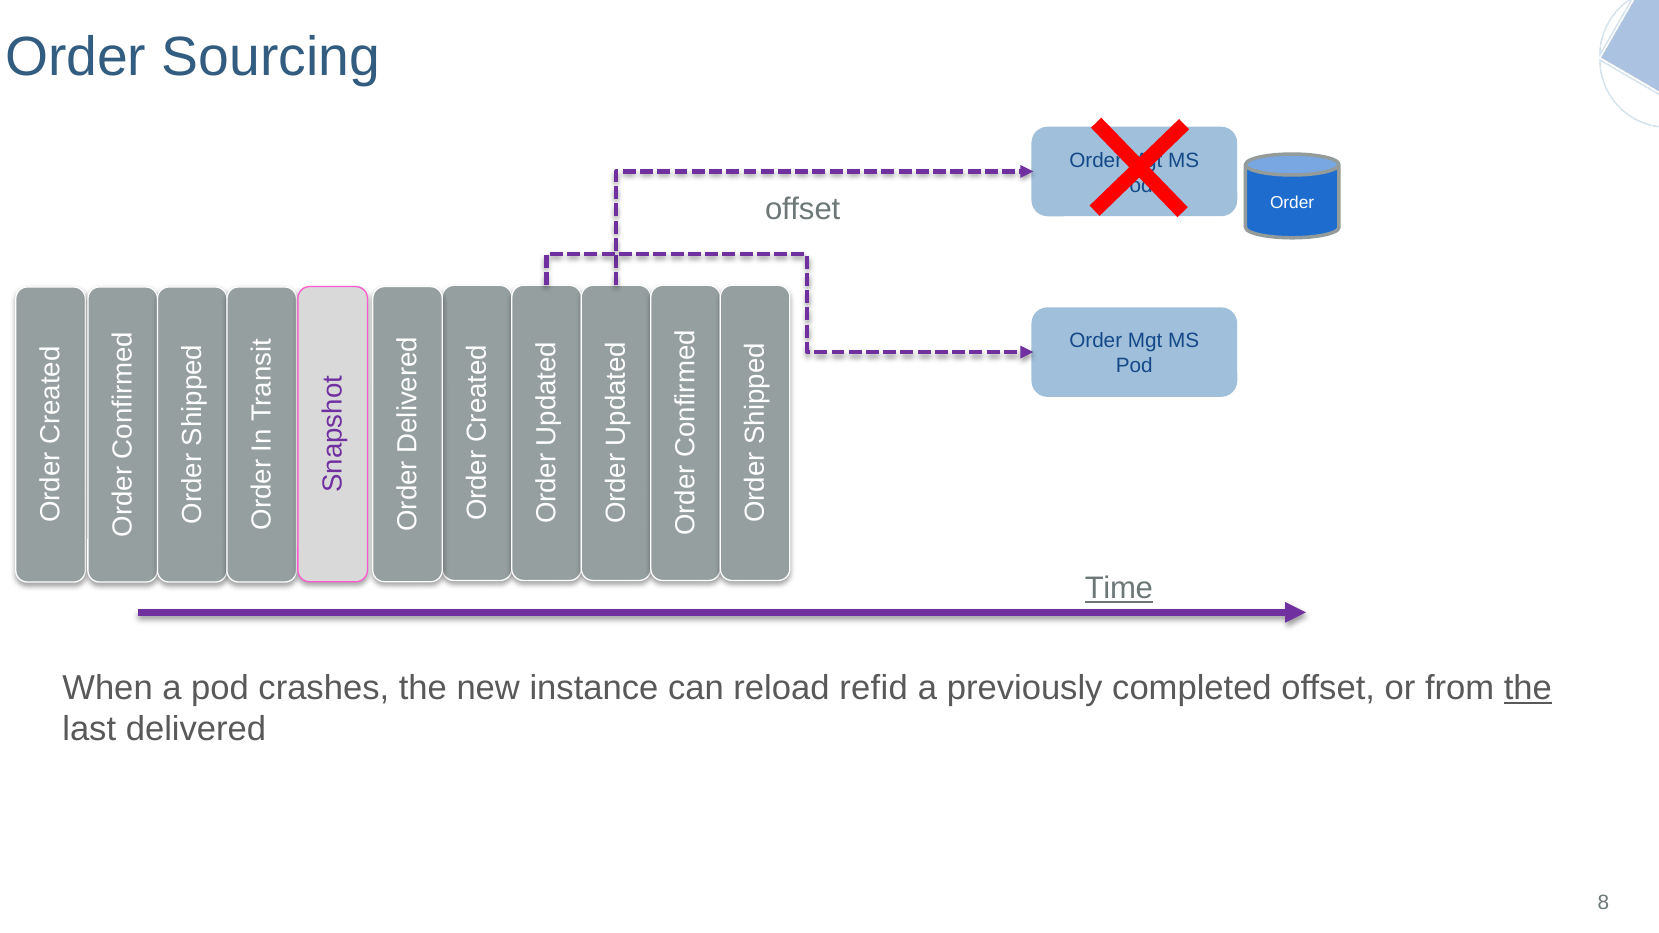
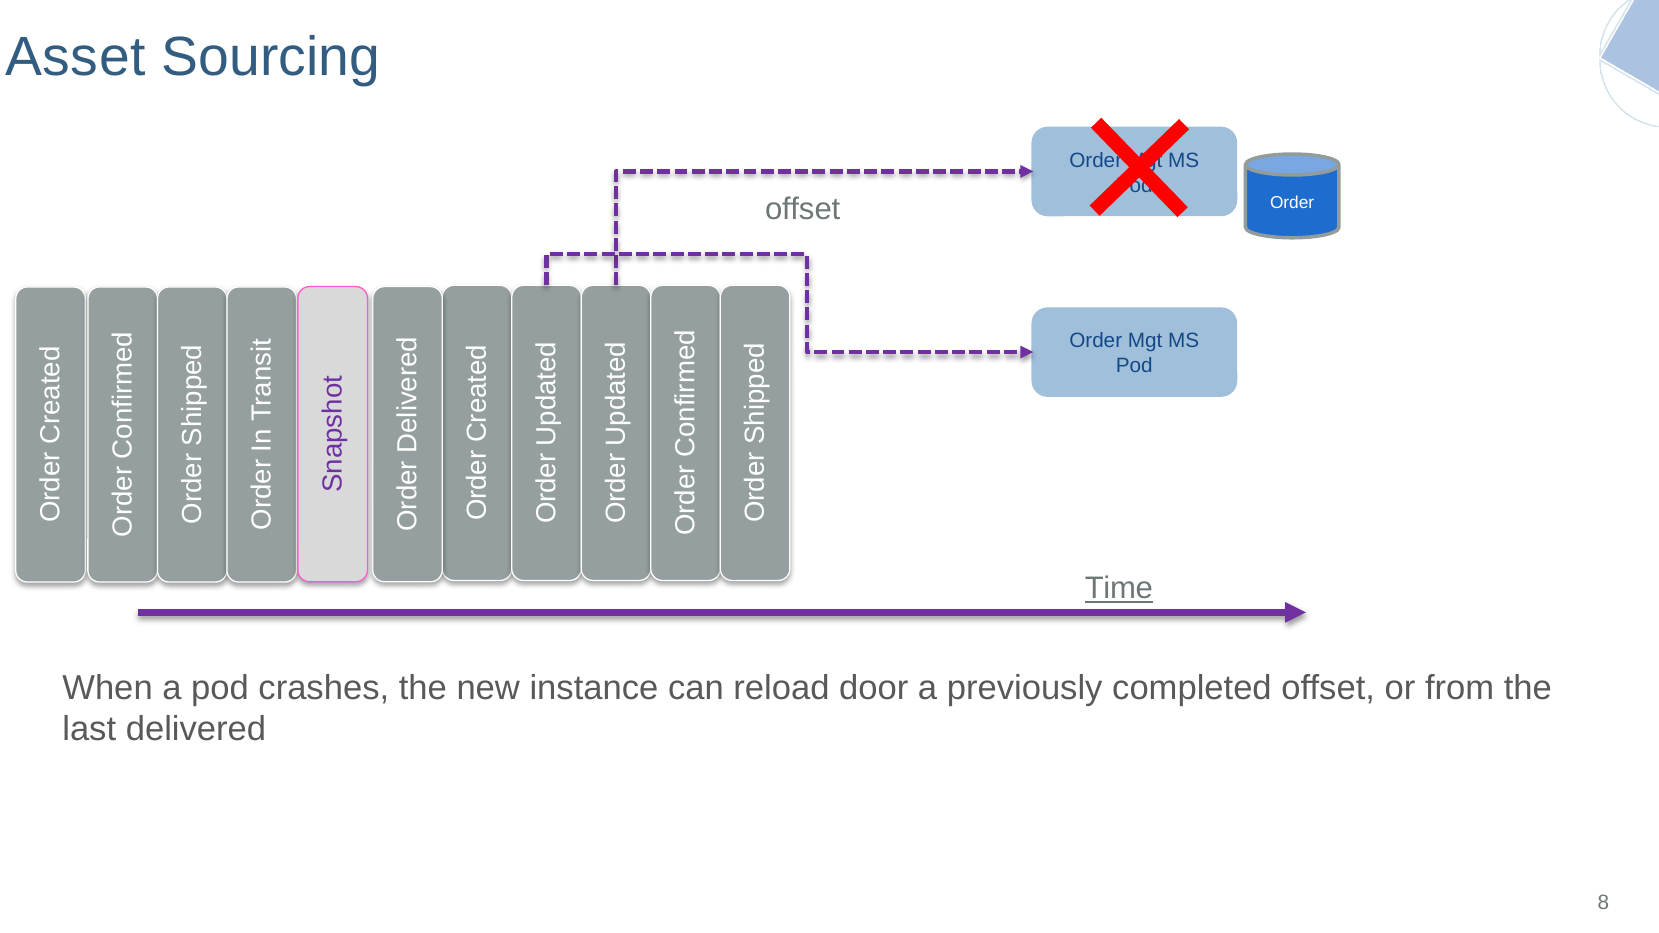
Order: Order -> Asset (75, 58)
refid: refid -> door (874, 688)
the underline: present -> none (1528, 688)
